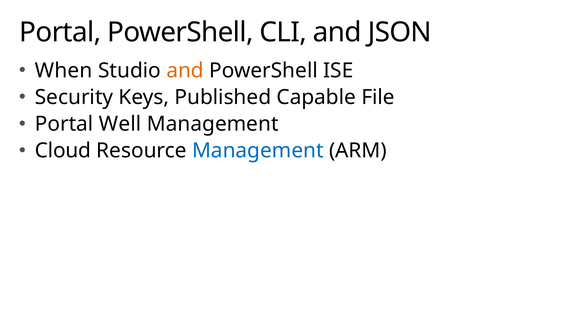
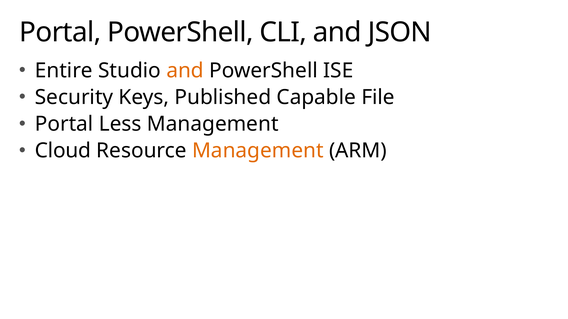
When: When -> Entire (64, 71)
Well: Well -> Less (120, 124)
Management colour: blue -> orange (258, 151)
